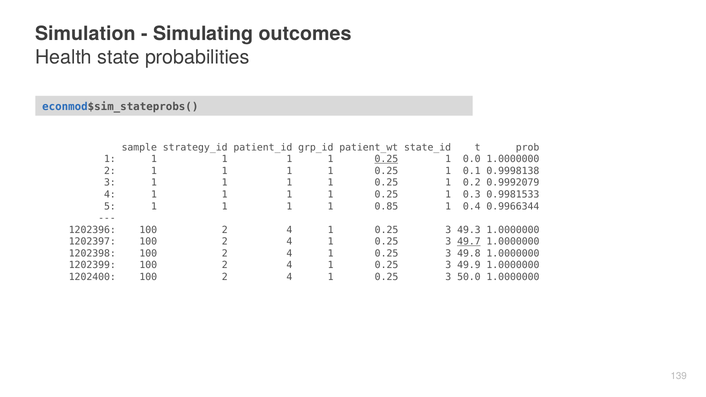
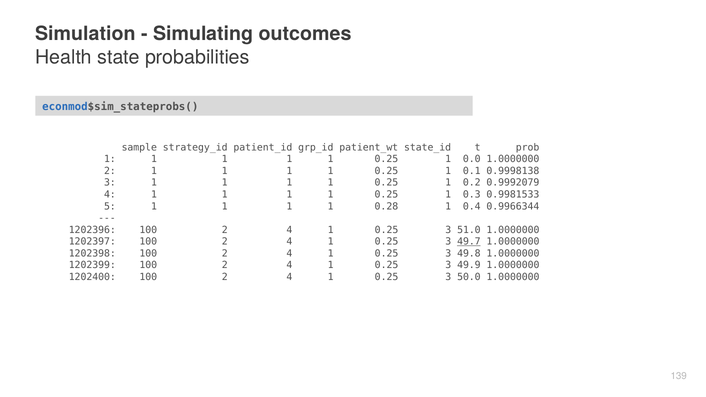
0.25 underline: present -> none (386, 159)
0.85: 0.85 -> 0.28 (386, 206)
49.3: 49.3 -> 51.0 (469, 230)
